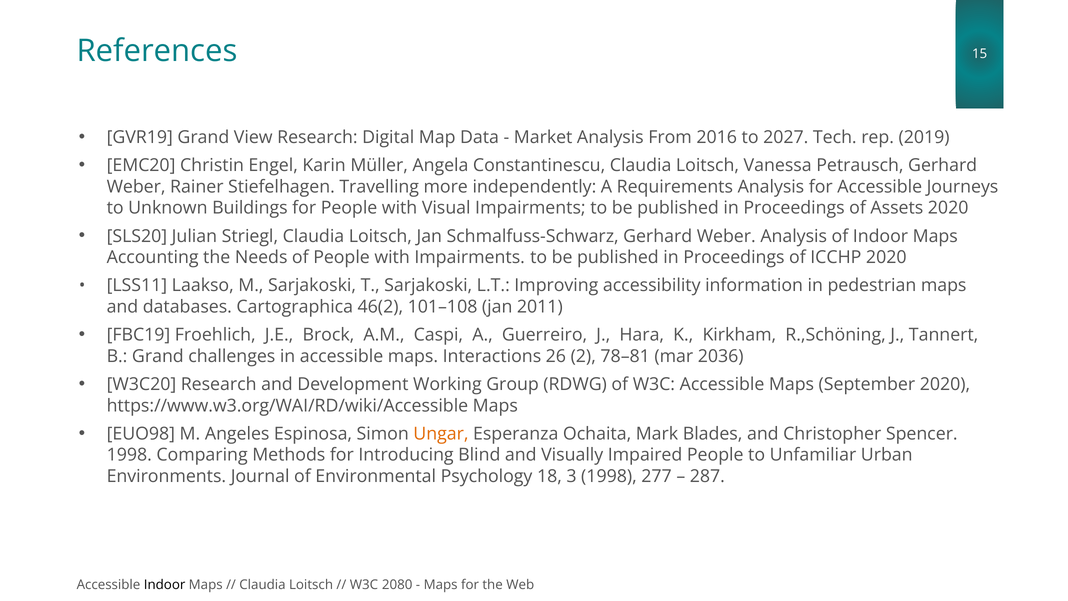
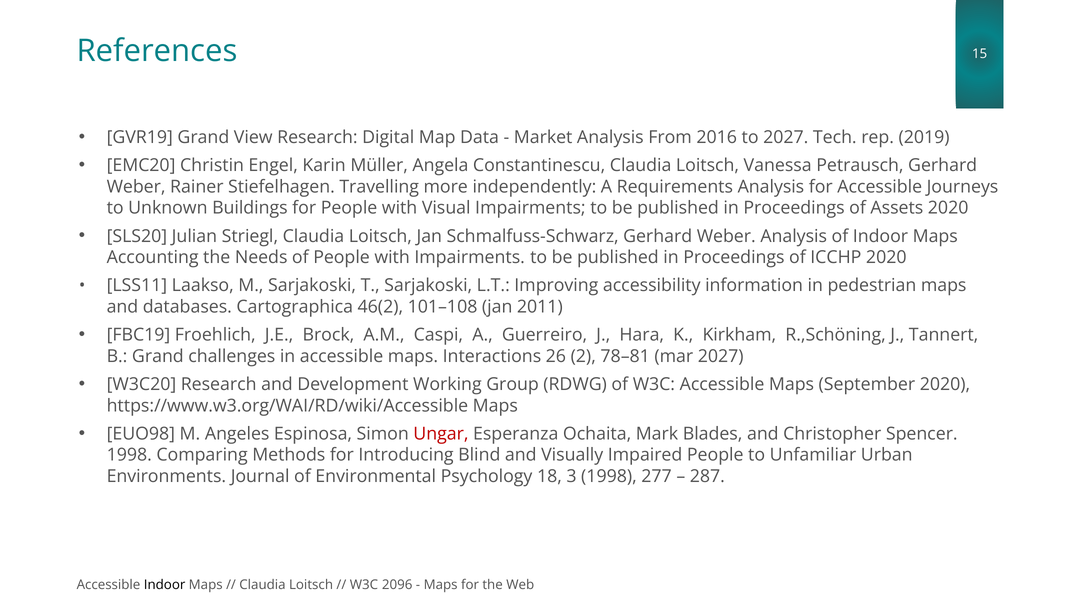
mar 2036: 2036 -> 2027 (721, 356)
Ungar colour: orange -> red (441, 434)
2080: 2080 -> 2096 (397, 584)
